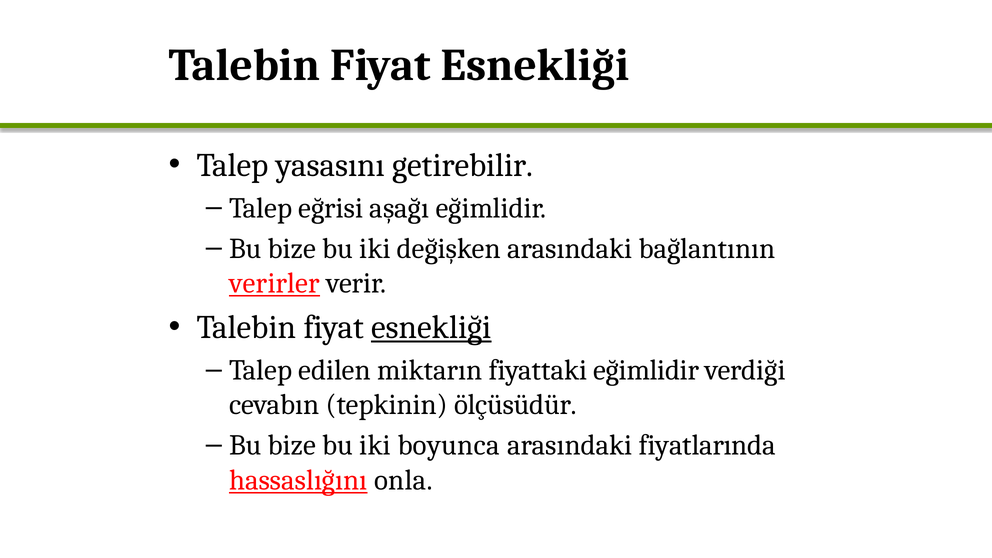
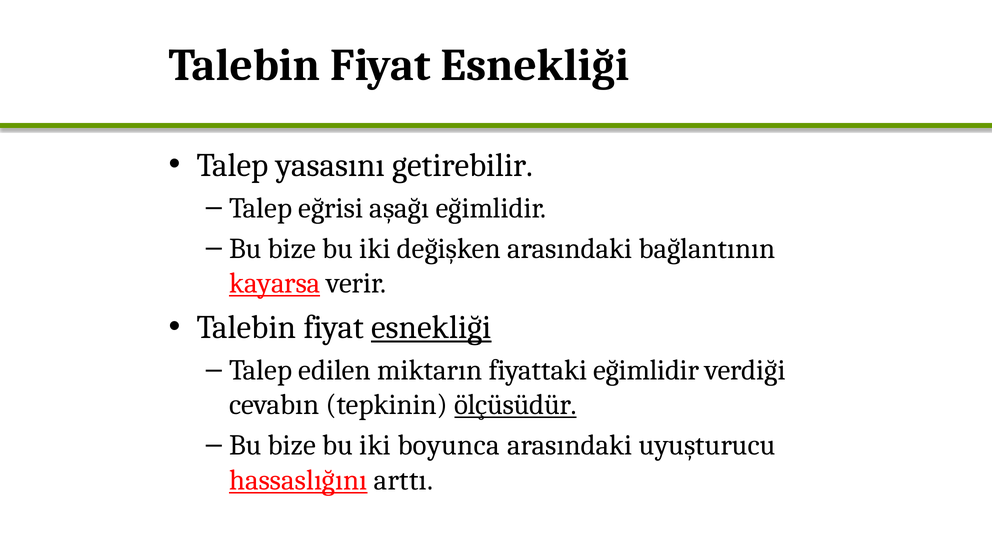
verirler: verirler -> kayarsa (275, 283)
ölçüsüdür underline: none -> present (516, 405)
fiyatlarında: fiyatlarında -> uyuşturucu (707, 445)
onla: onla -> arttı (403, 480)
